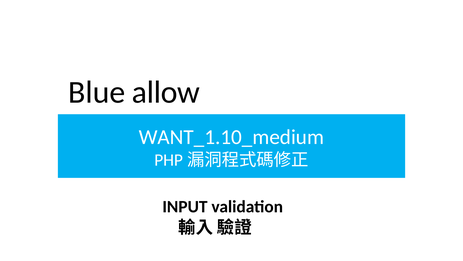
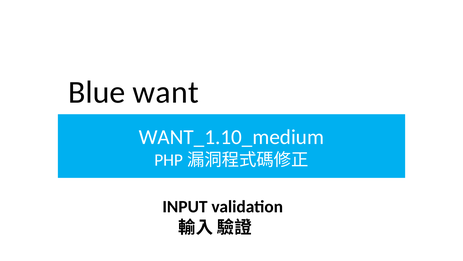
allow: allow -> want (166, 92)
